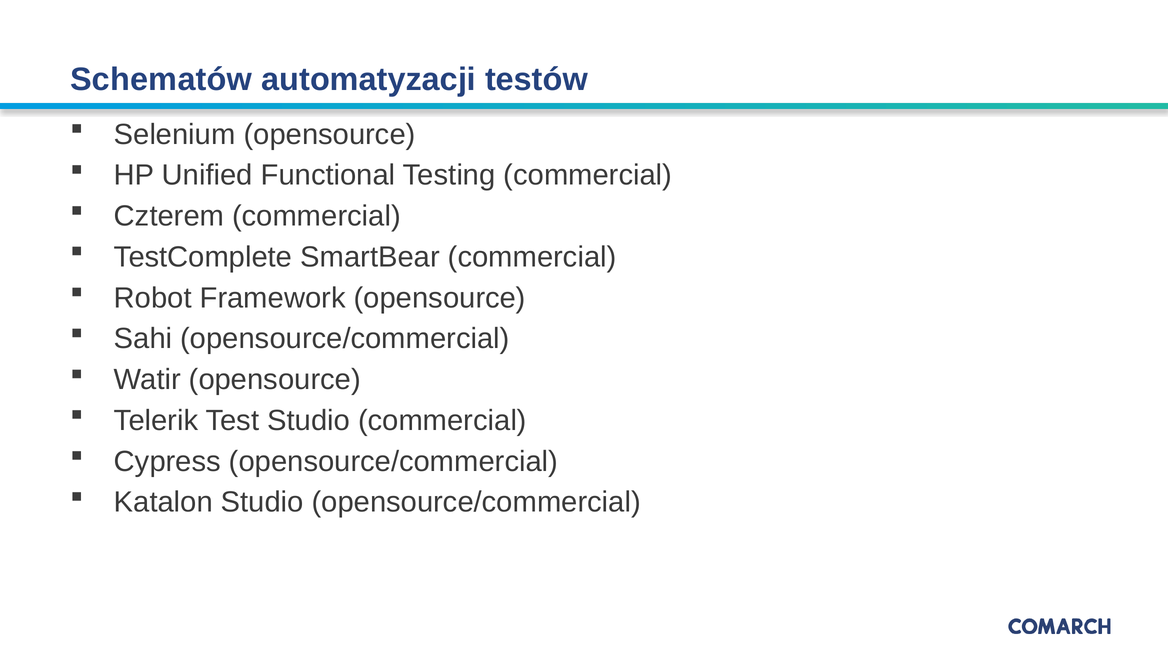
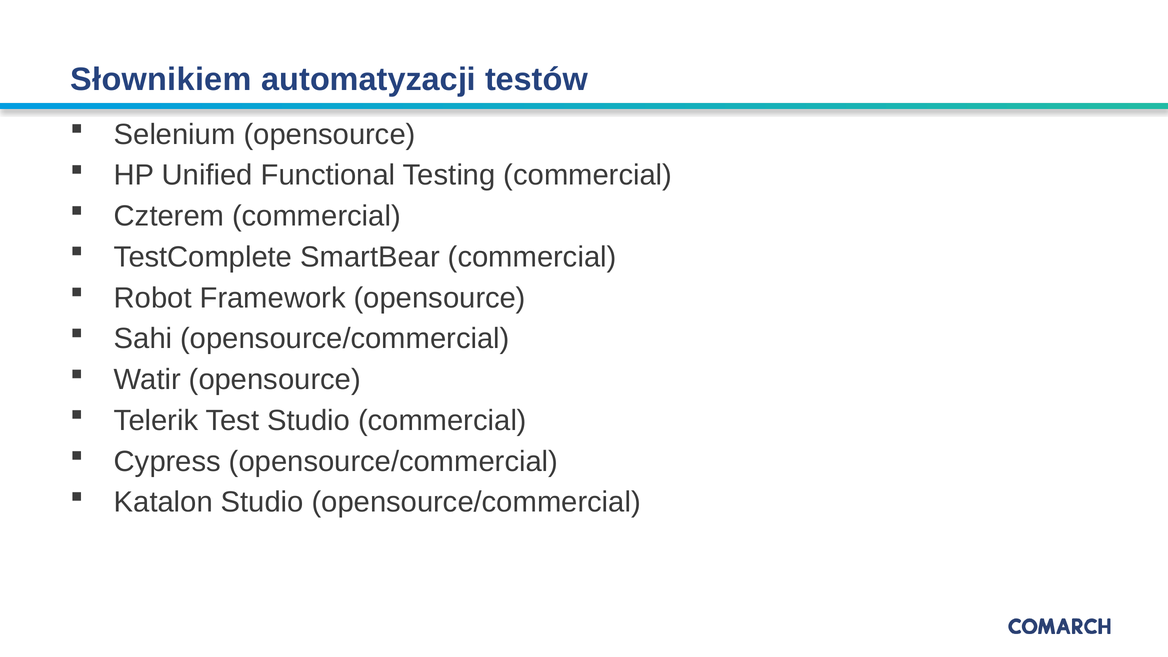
Schematów: Schematów -> Słownikiem (161, 79)
